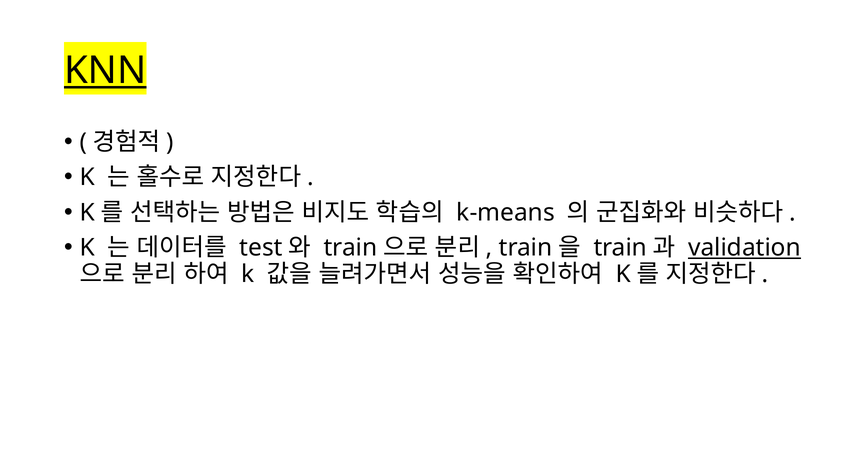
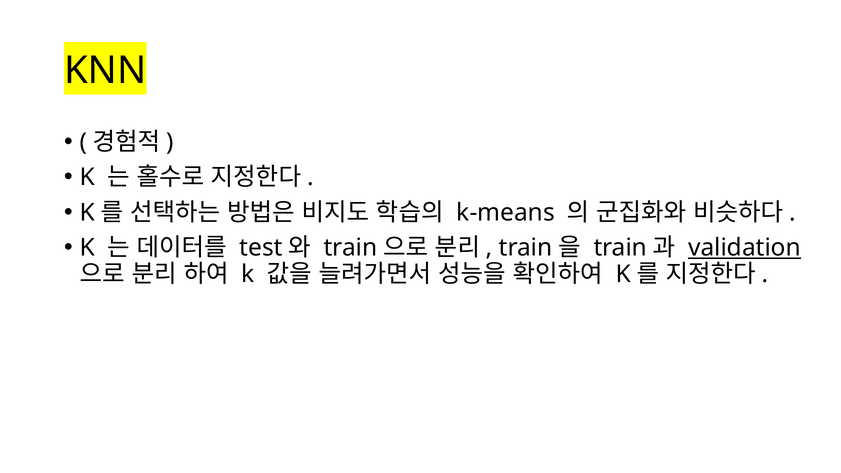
KNN underline: present -> none (105, 71)
